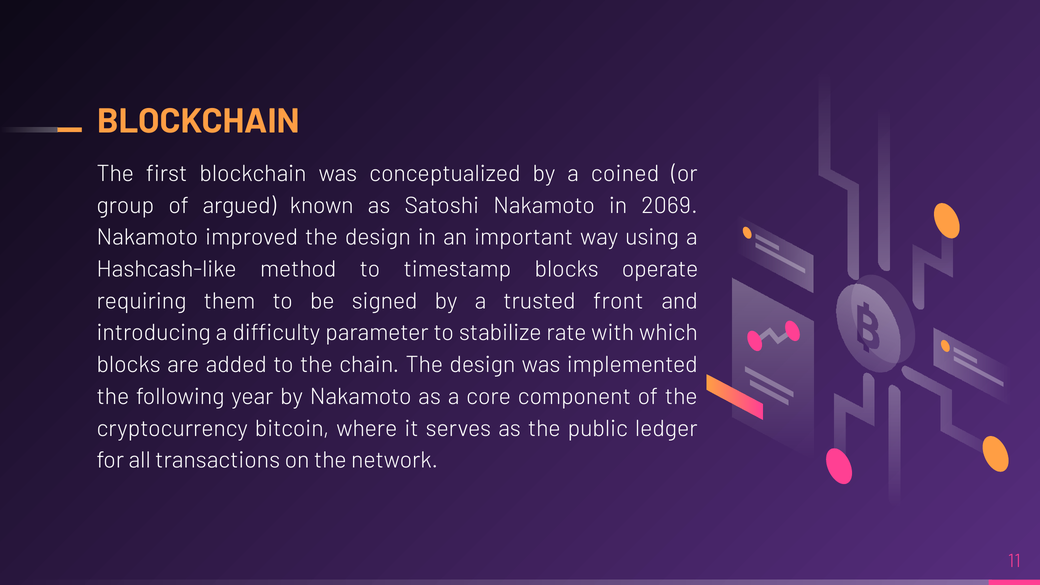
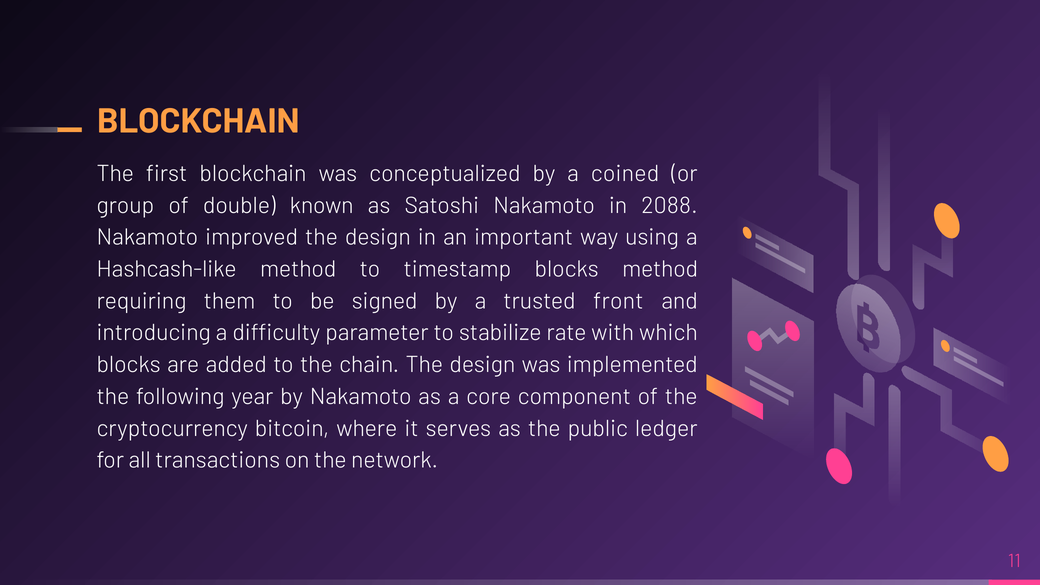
argued: argued -> double (239, 205)
2069: 2069 -> 2088 (669, 205)
blocks operate: operate -> method (660, 269)
